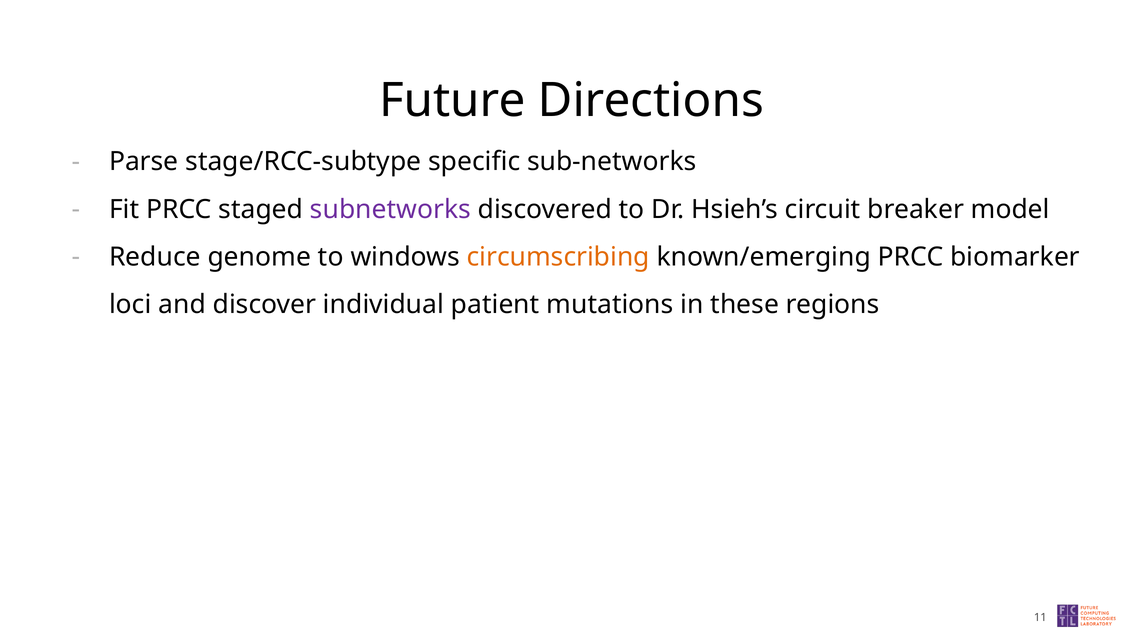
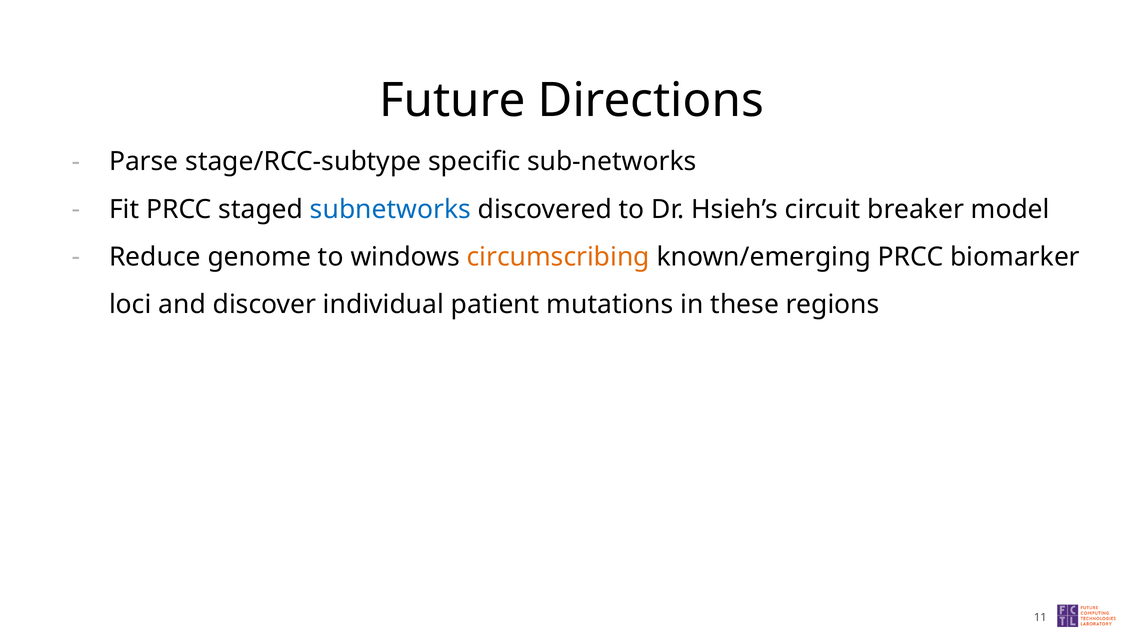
subnetworks colour: purple -> blue (390, 209)
